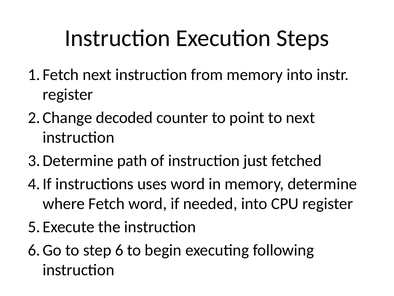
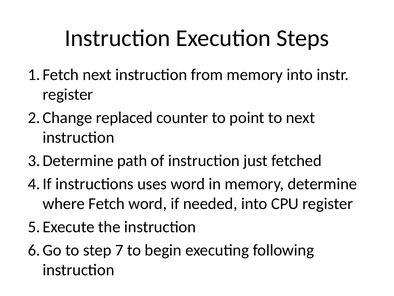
decoded: decoded -> replaced (124, 117)
6: 6 -> 7 (119, 250)
